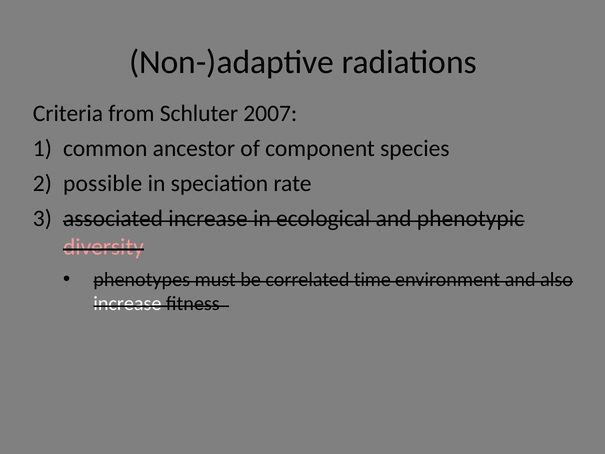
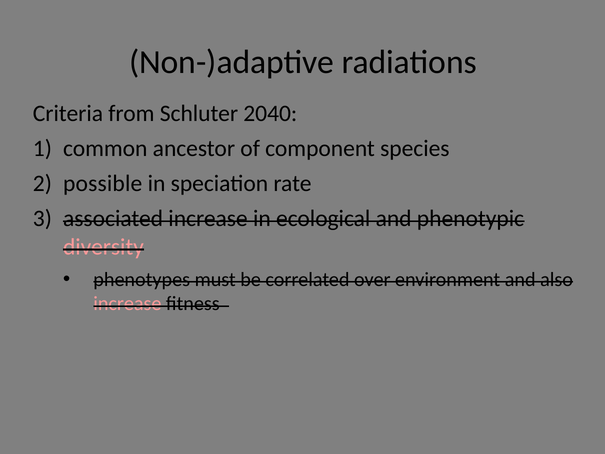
2007: 2007 -> 2040 (270, 114)
time: time -> over (372, 279)
increase colour: white -> pink (127, 304)
